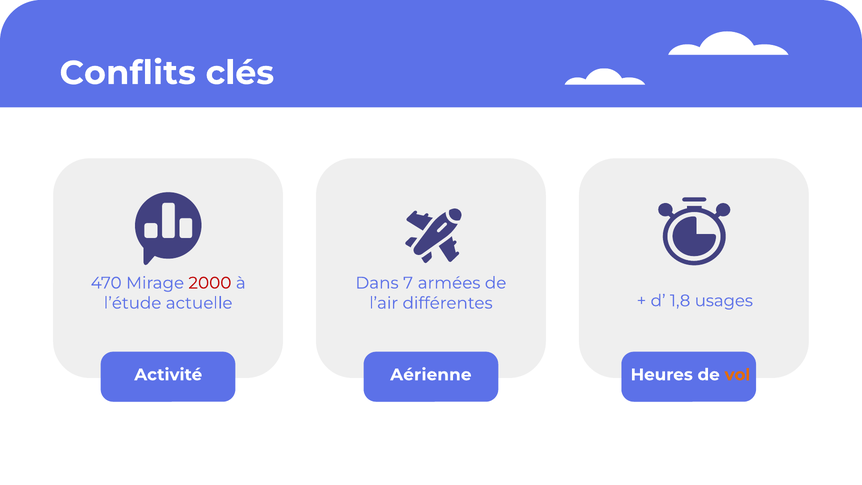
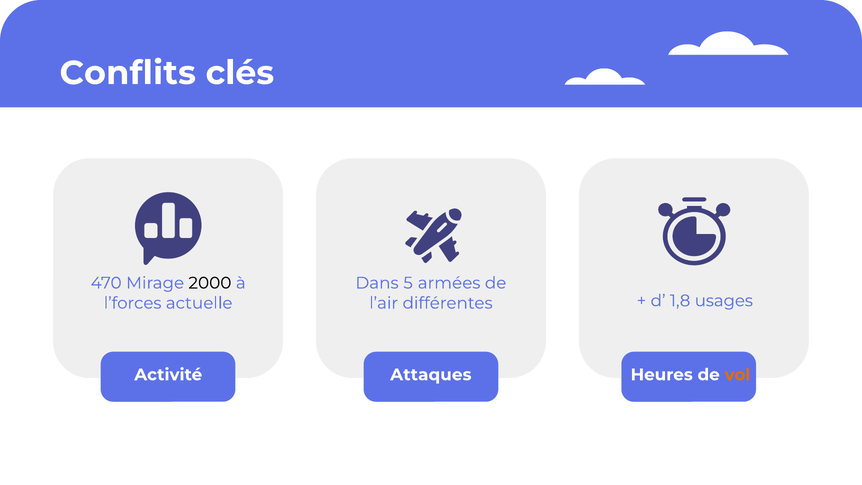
2000 colour: red -> black (210, 283)
7: 7 -> 5 (408, 283)
l’étude: l’étude -> l’forces (133, 303)
Aérienne: Aérienne -> Attaques (431, 375)
